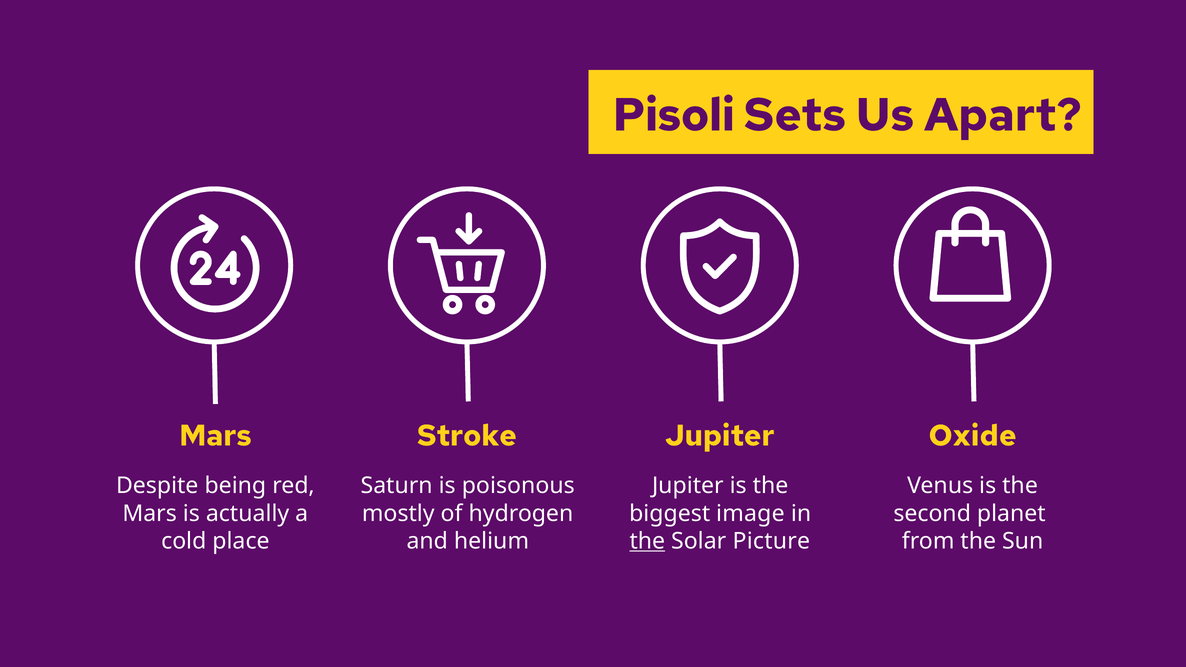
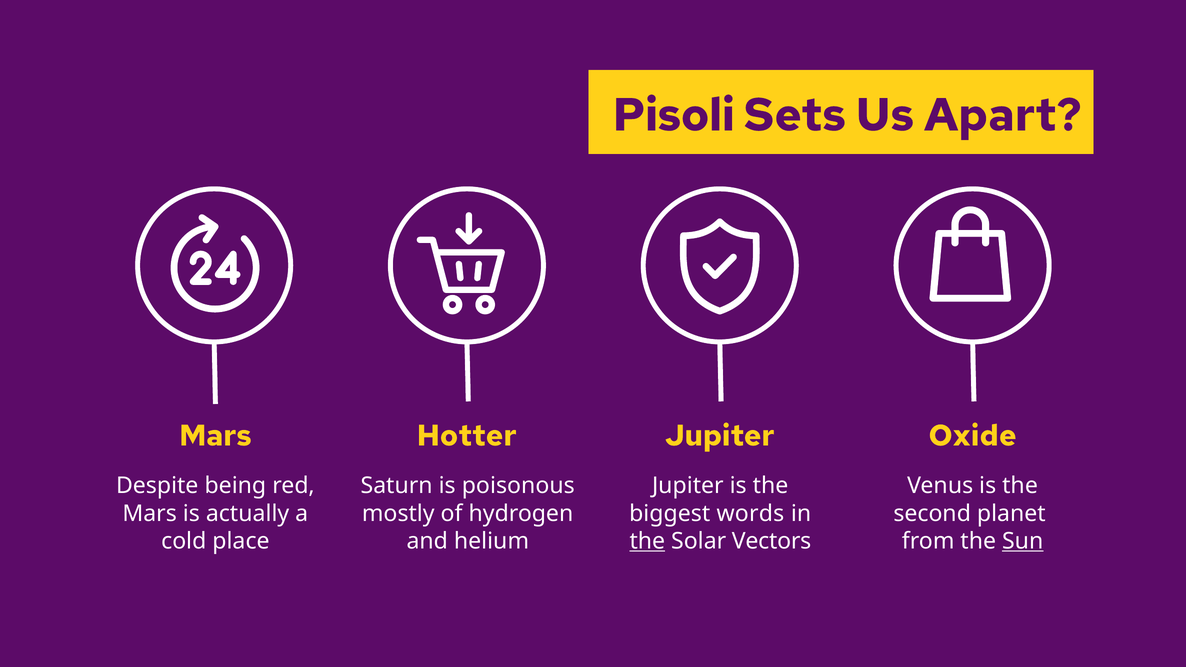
Stroke: Stroke -> Hotter (467, 436)
image: image -> words (750, 514)
Picture: Picture -> Vectors (772, 541)
Sun underline: none -> present (1023, 541)
